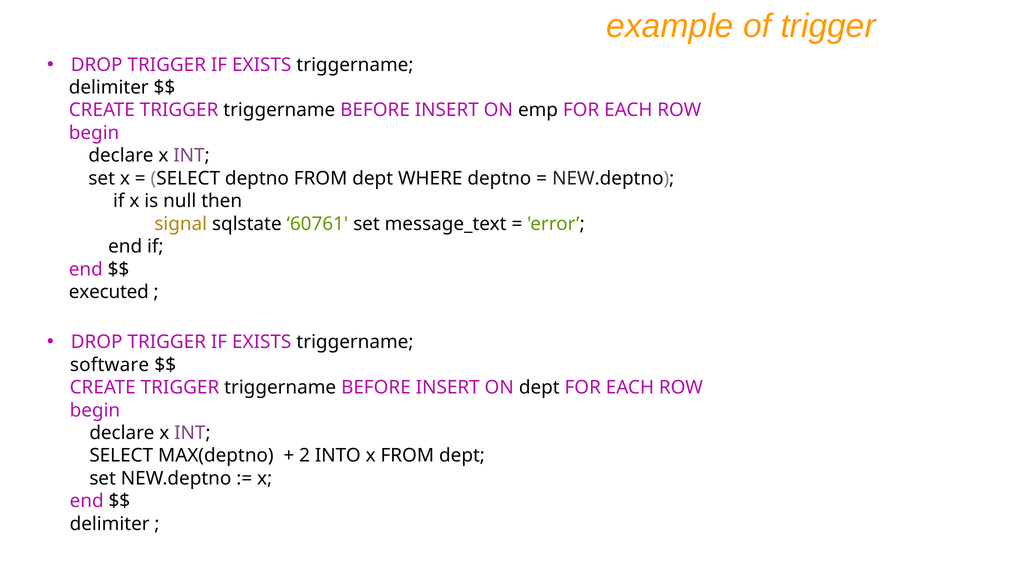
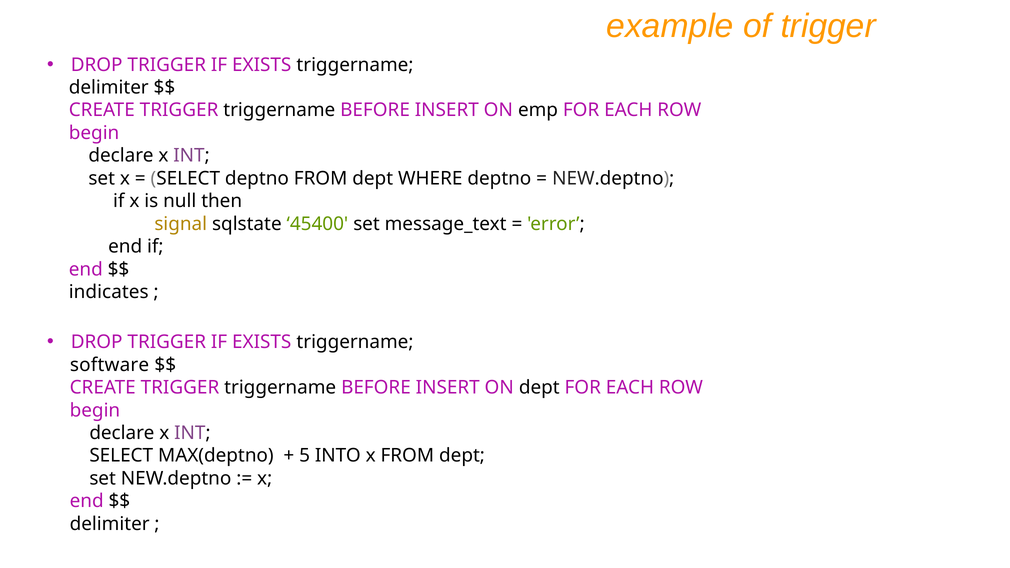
60761: 60761 -> 45400 (317, 224)
executed: executed -> indicates (109, 292)
2: 2 -> 5 (305, 456)
